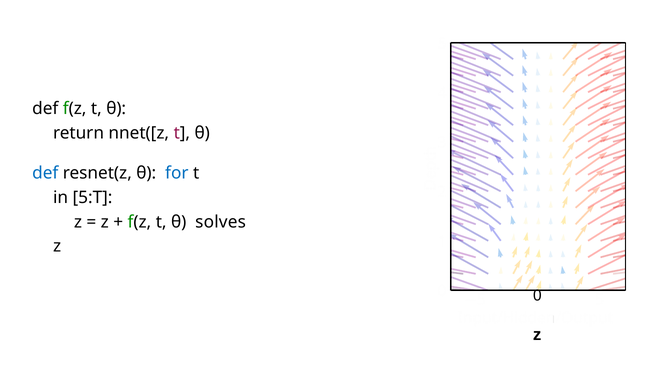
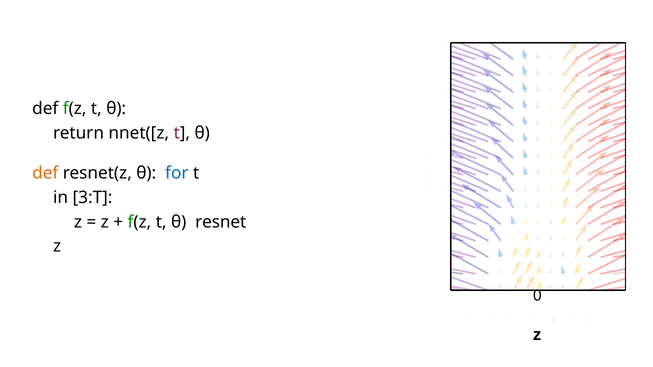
def colour: blue -> orange (45, 173)
5:T: 5:T -> 3:T (93, 198)
solves: solves -> resnet (221, 222)
